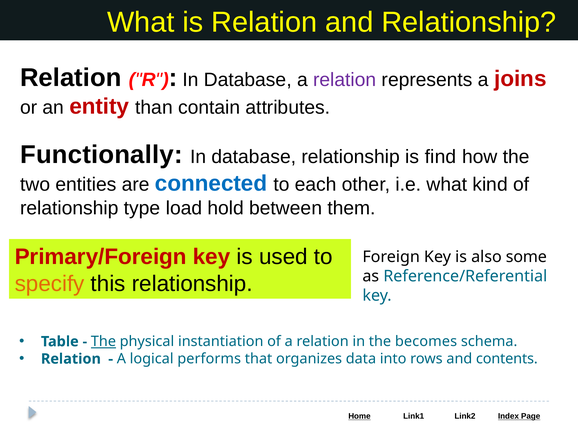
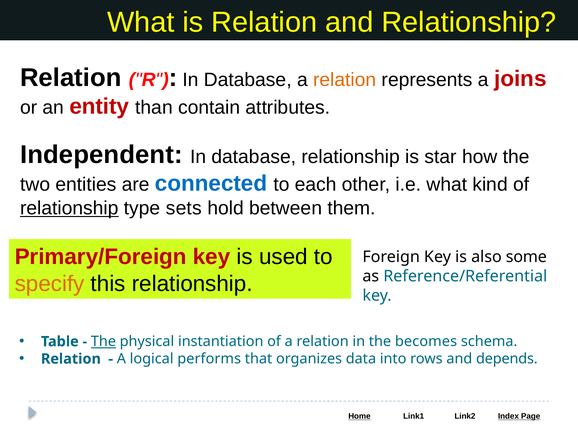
relation colour: purple -> orange (345, 80)
Functionally: Functionally -> Independent (101, 155)
find: find -> star (441, 157)
relationship underline: none -> present (69, 208)
load: load -> sets (184, 208)
contents: contents -> depends (507, 359)
